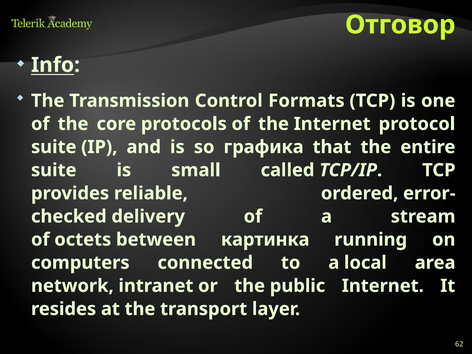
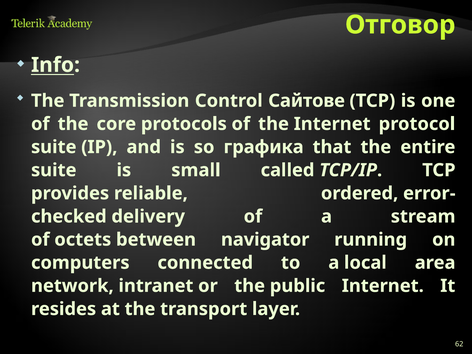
Formats: Formats -> Сайтове (307, 101)
картинка: картинка -> navigator (265, 240)
